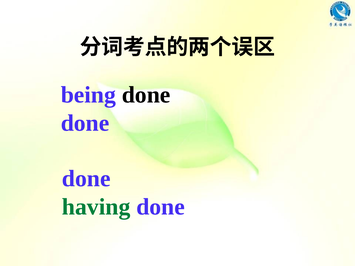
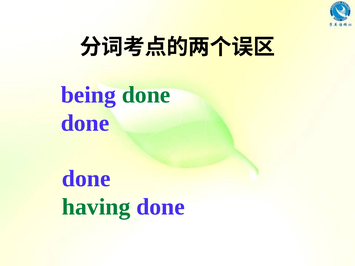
done colour: black -> green (146, 95)
